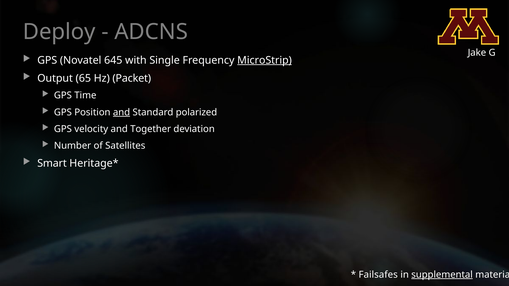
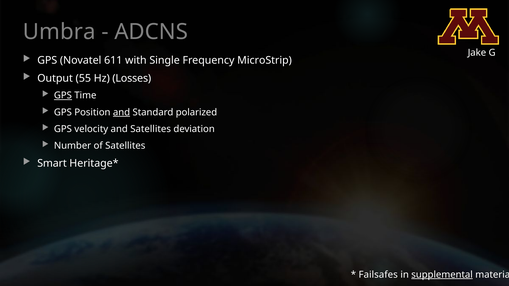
Deploy: Deploy -> Umbra (59, 32)
645: 645 -> 611 (113, 60)
MicroStrip underline: present -> none (265, 60)
65: 65 -> 55 (83, 78)
Packet: Packet -> Losses (132, 78)
GPS underline: none -> present (63, 96)
and Together: Together -> Satellites (151, 129)
